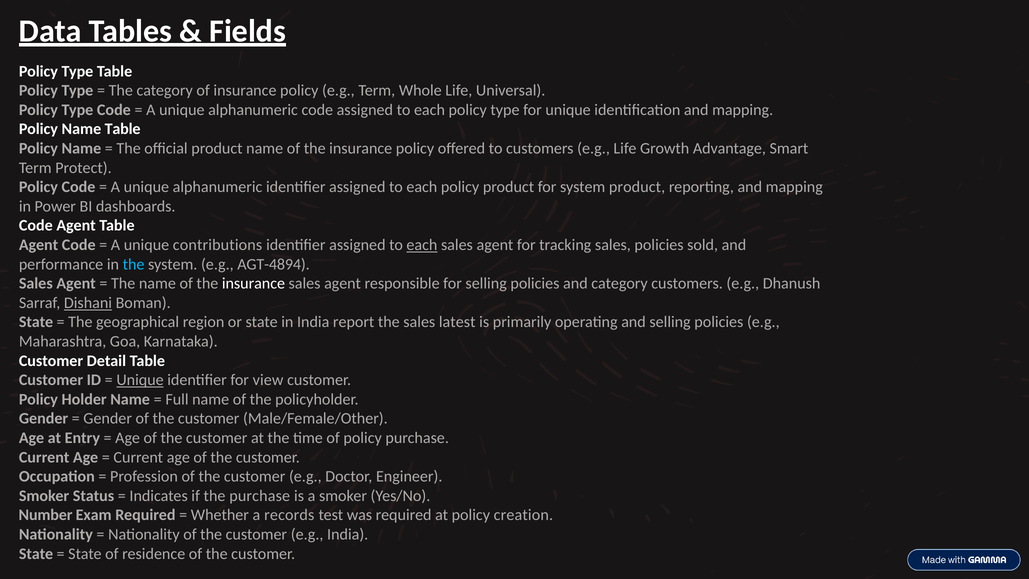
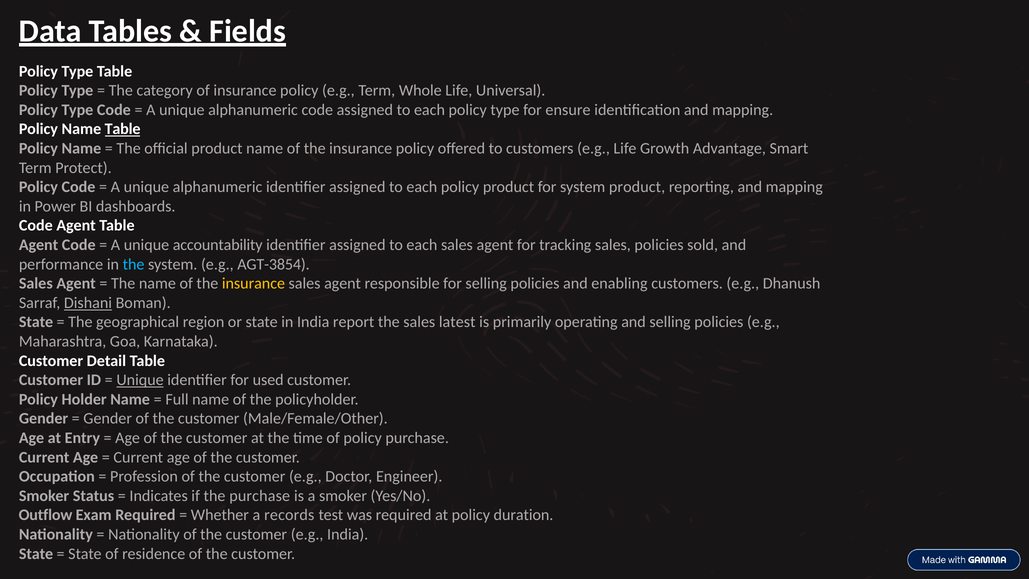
for unique: unique -> ensure (568, 110)
Table underline: none -> present (123, 129)
contributions: contributions -> accountability (218, 245)
each underline: present -> none (422, 245)
AGT-4894: AGT-4894 -> AGT-3854 (274, 264)
insurance colour: white -> yellow (253, 283)
and category: category -> enabling (619, 283)
view: view -> used (268, 380)
Number: Number -> Outflow (46, 515)
creation: creation -> duration (524, 515)
